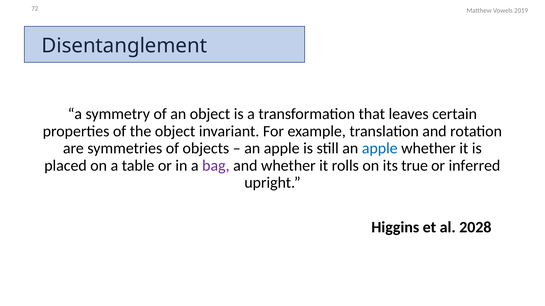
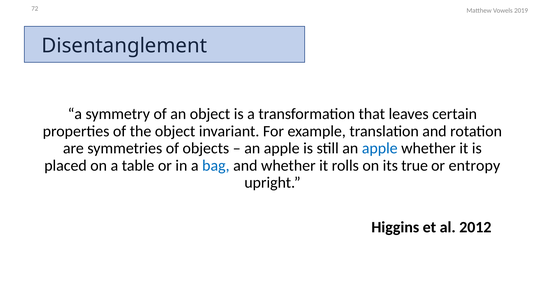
bag colour: purple -> blue (216, 166)
inferred: inferred -> entropy (474, 166)
2028: 2028 -> 2012 (475, 228)
